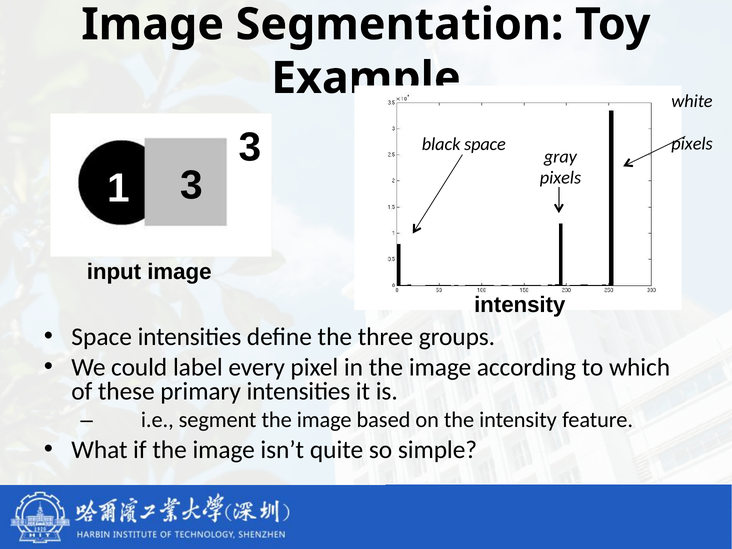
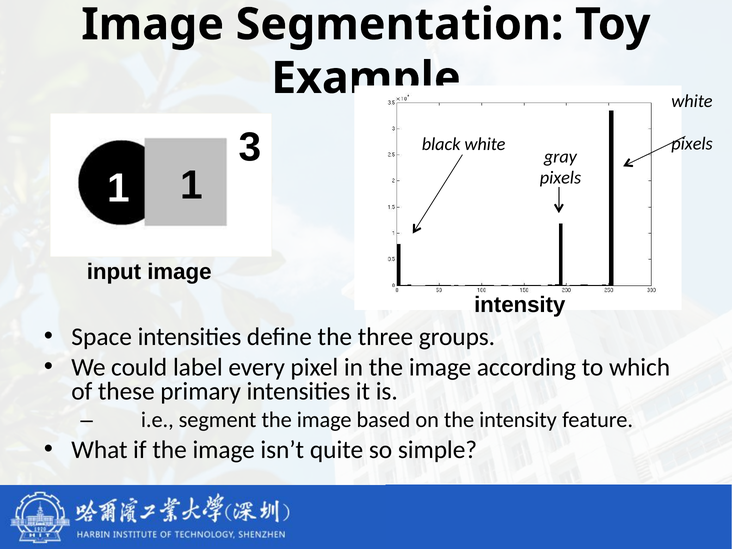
black space: space -> white (485, 144)
1 3: 3 -> 1 (192, 186)
